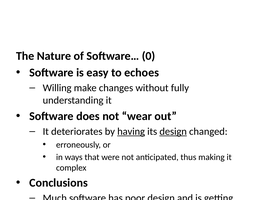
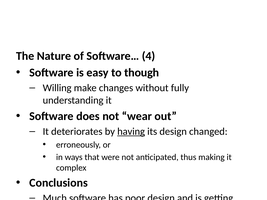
0: 0 -> 4 (149, 56)
echoes: echoes -> though (142, 73)
design underline: present -> none (173, 132)
